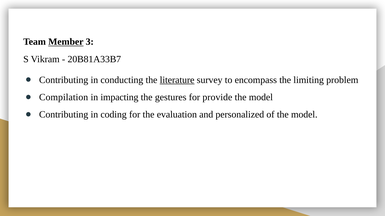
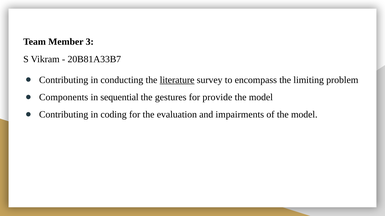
Member underline: present -> none (66, 42)
Compilation: Compilation -> Components (64, 97)
impacting: impacting -> sequential (119, 97)
personalized: personalized -> impairments (240, 115)
